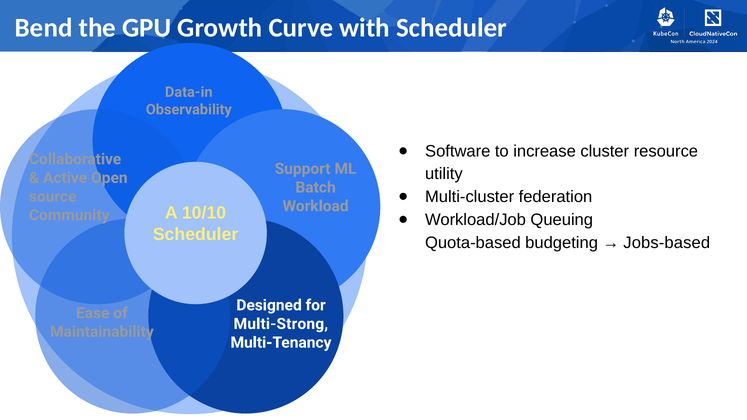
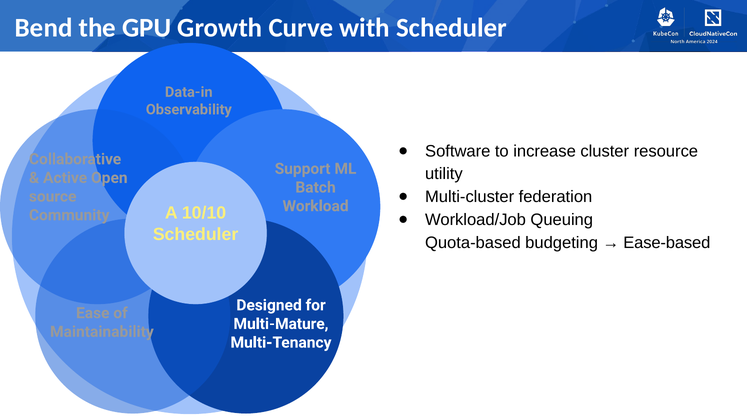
Jobs-based: Jobs-based -> Ease-based (667, 243)
Multi-Strong: Multi-Strong -> Multi-Mature (281, 324)
